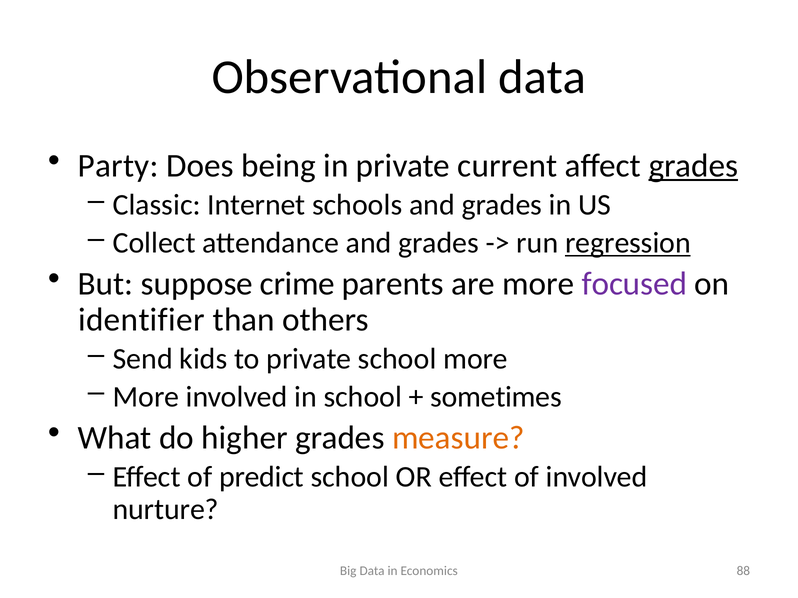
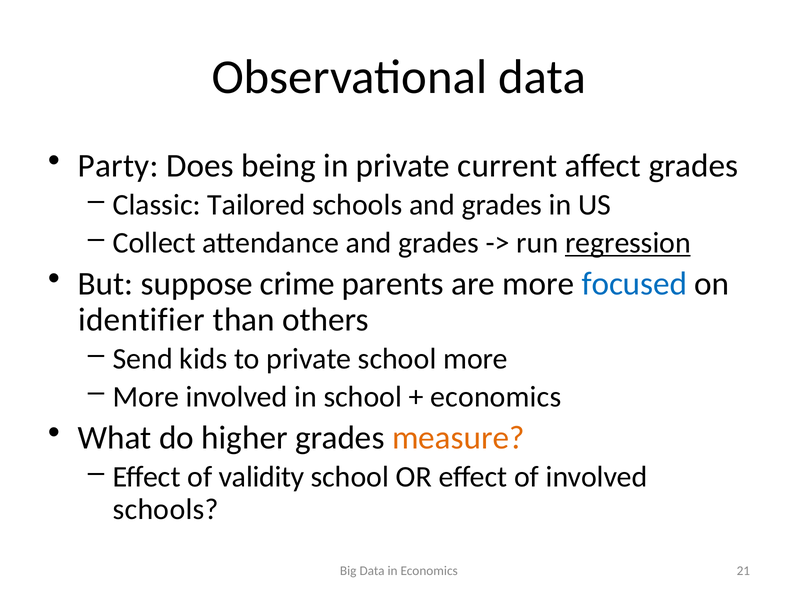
grades underline: present -> none (693, 166)
Internet: Internet -> Tailored (257, 205)
focused colour: purple -> blue (634, 284)
sometimes: sometimes -> economics (496, 397)
predict: predict -> validity (262, 477)
nurture: nurture -> schools (166, 510)
88: 88 -> 21 (743, 571)
